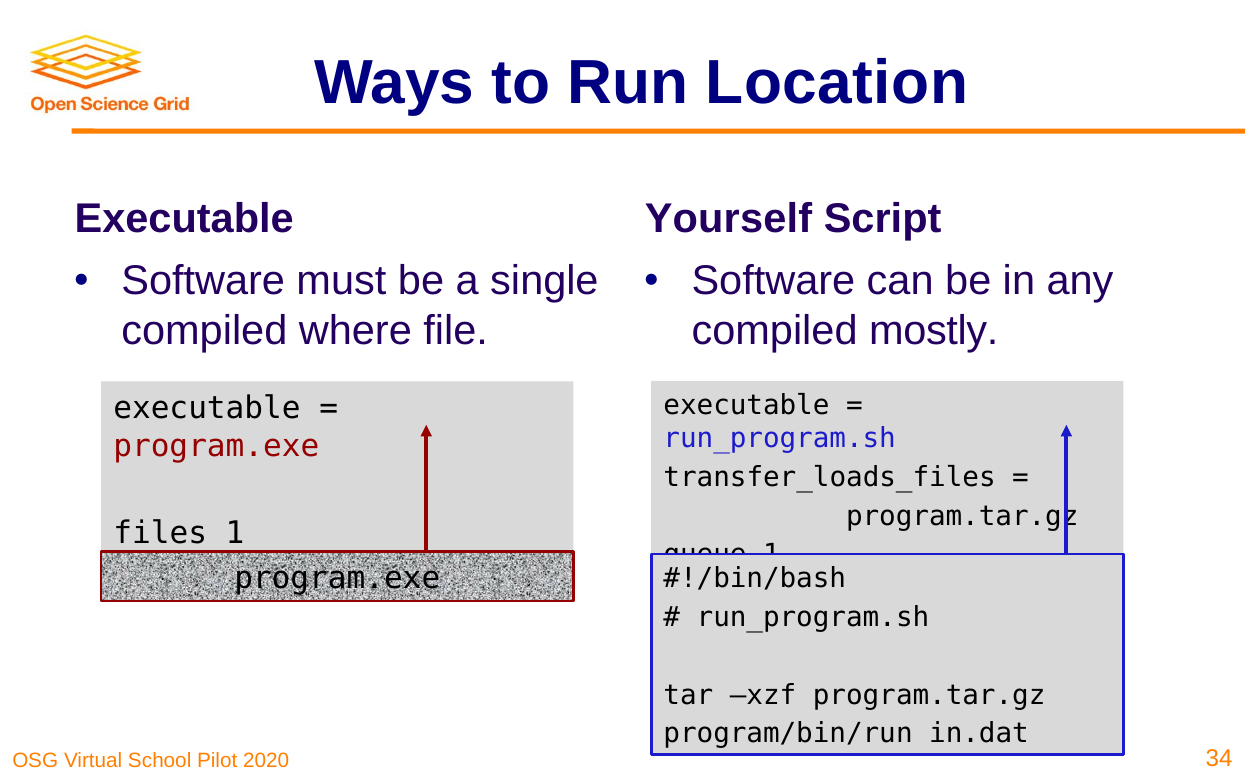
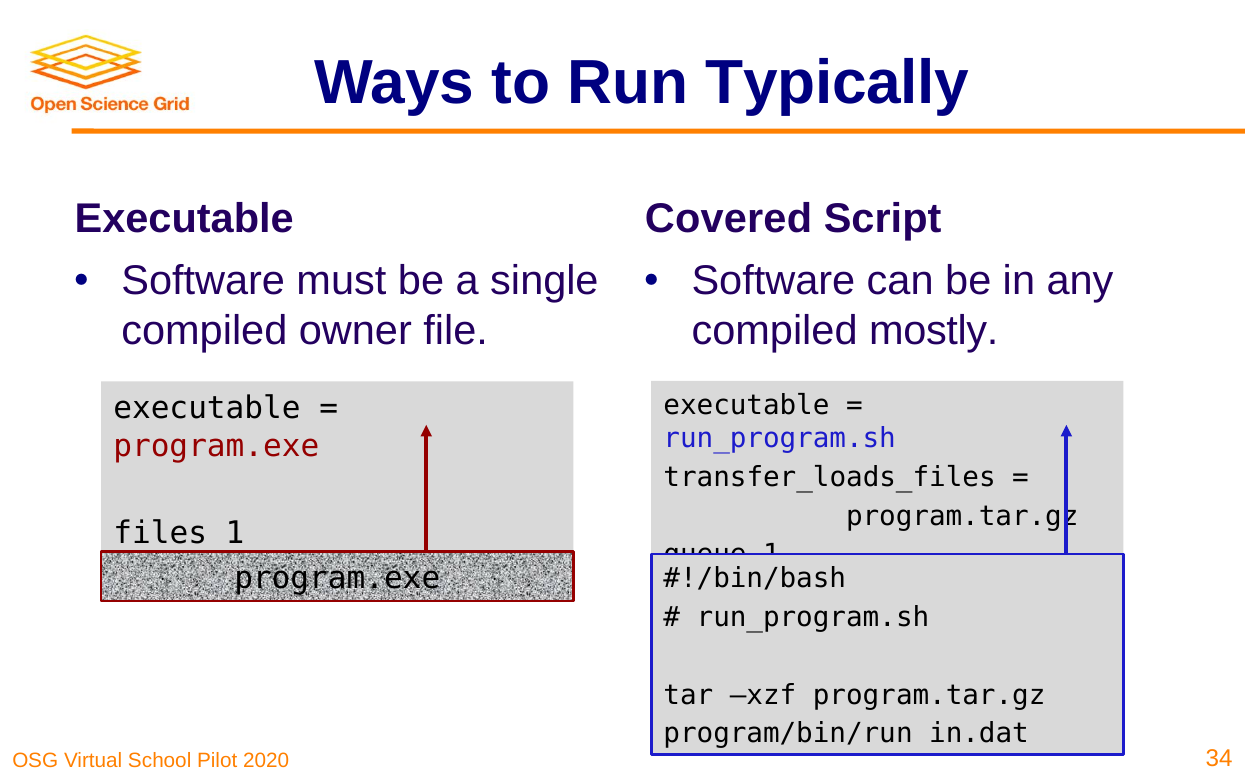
Location: Location -> Typically (837, 83)
Yourself: Yourself -> Covered (728, 219)
where: where -> owner (355, 331)
